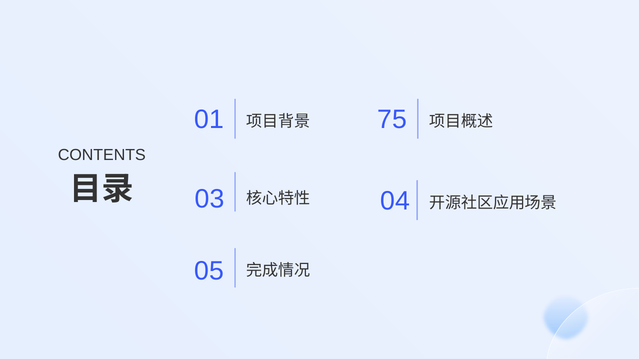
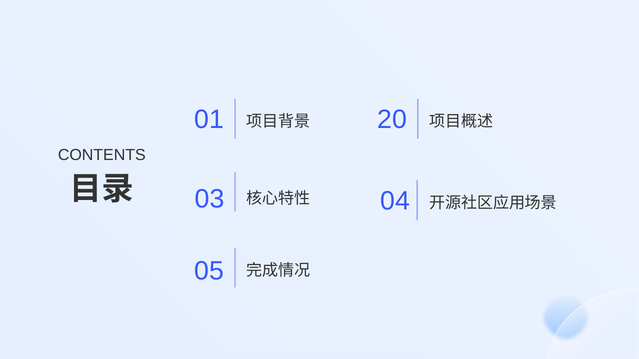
75: 75 -> 20 (392, 119)
